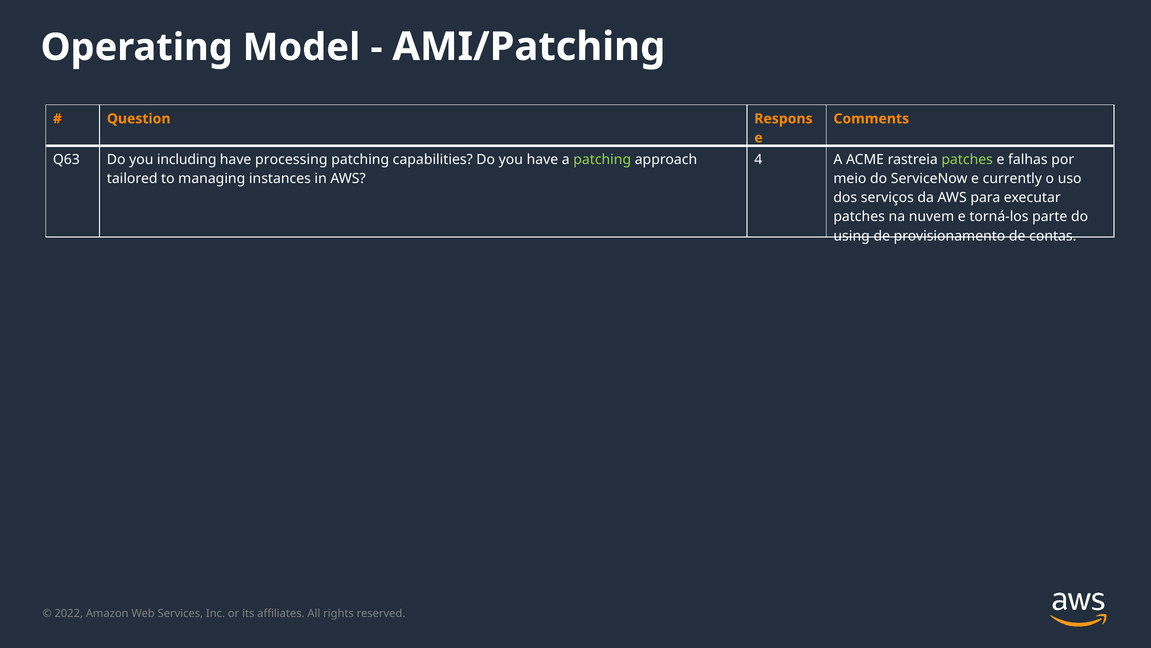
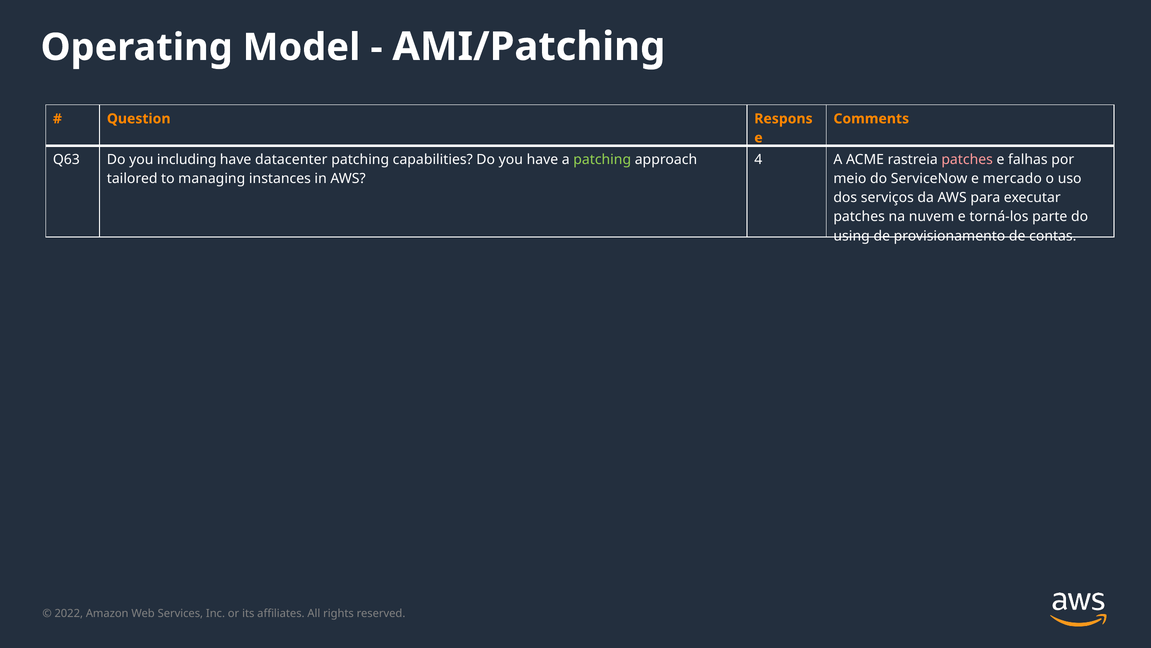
processing: processing -> datacenter (291, 159)
patches colour: light green -> pink (967, 159)
currently: currently -> mercado (1012, 179)
